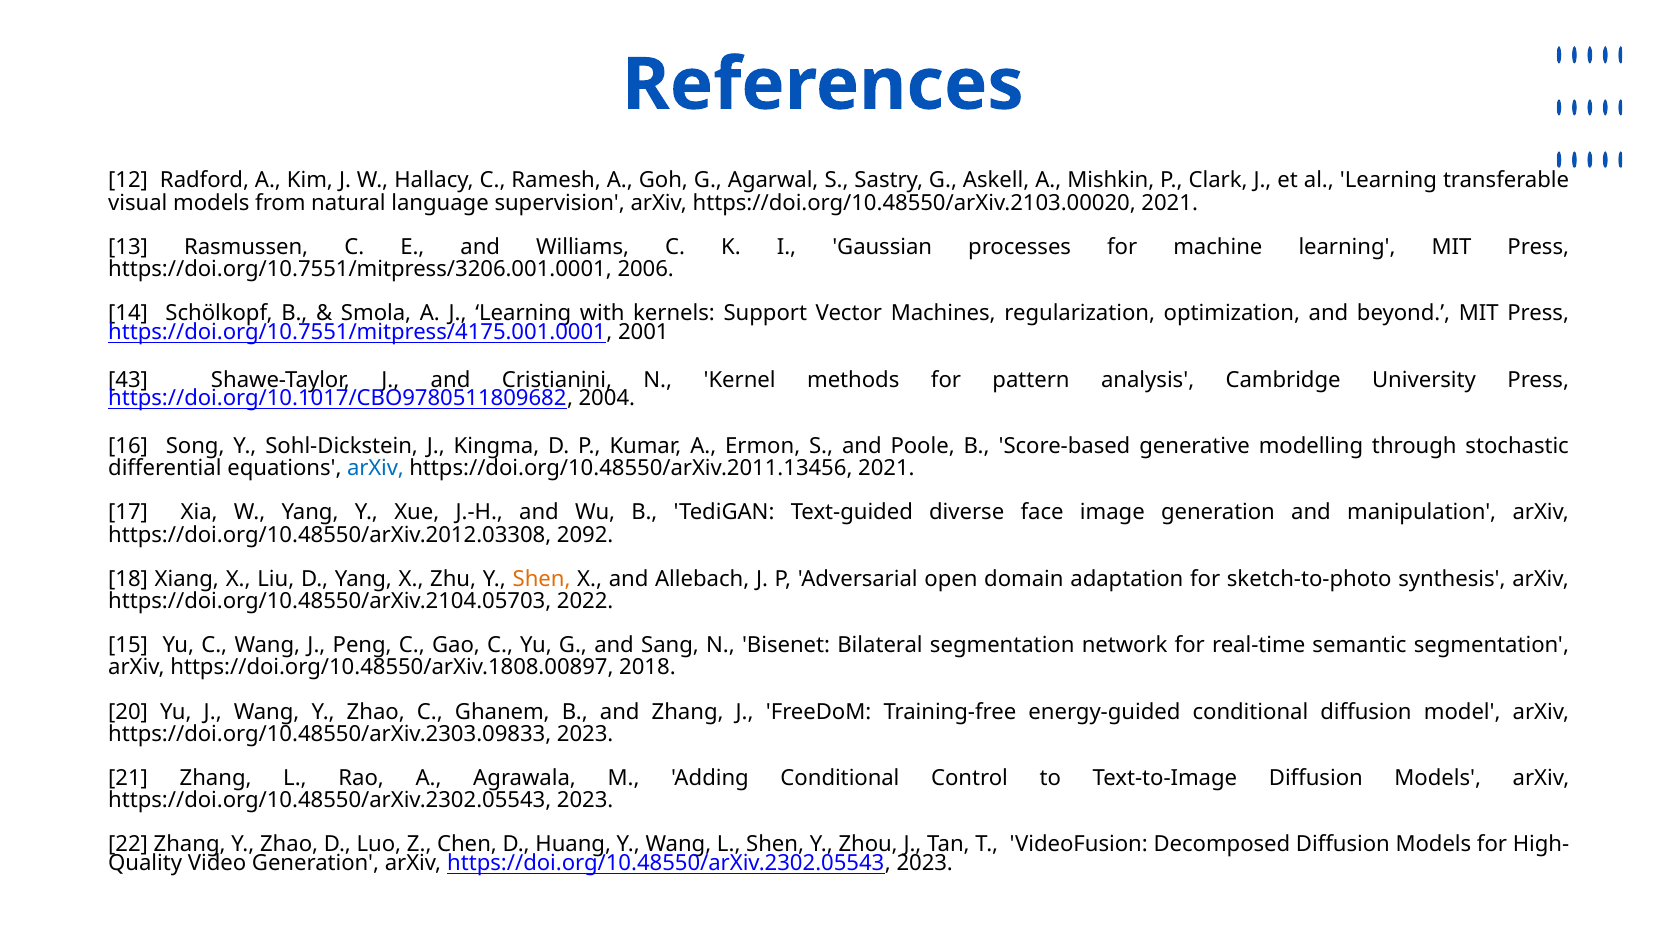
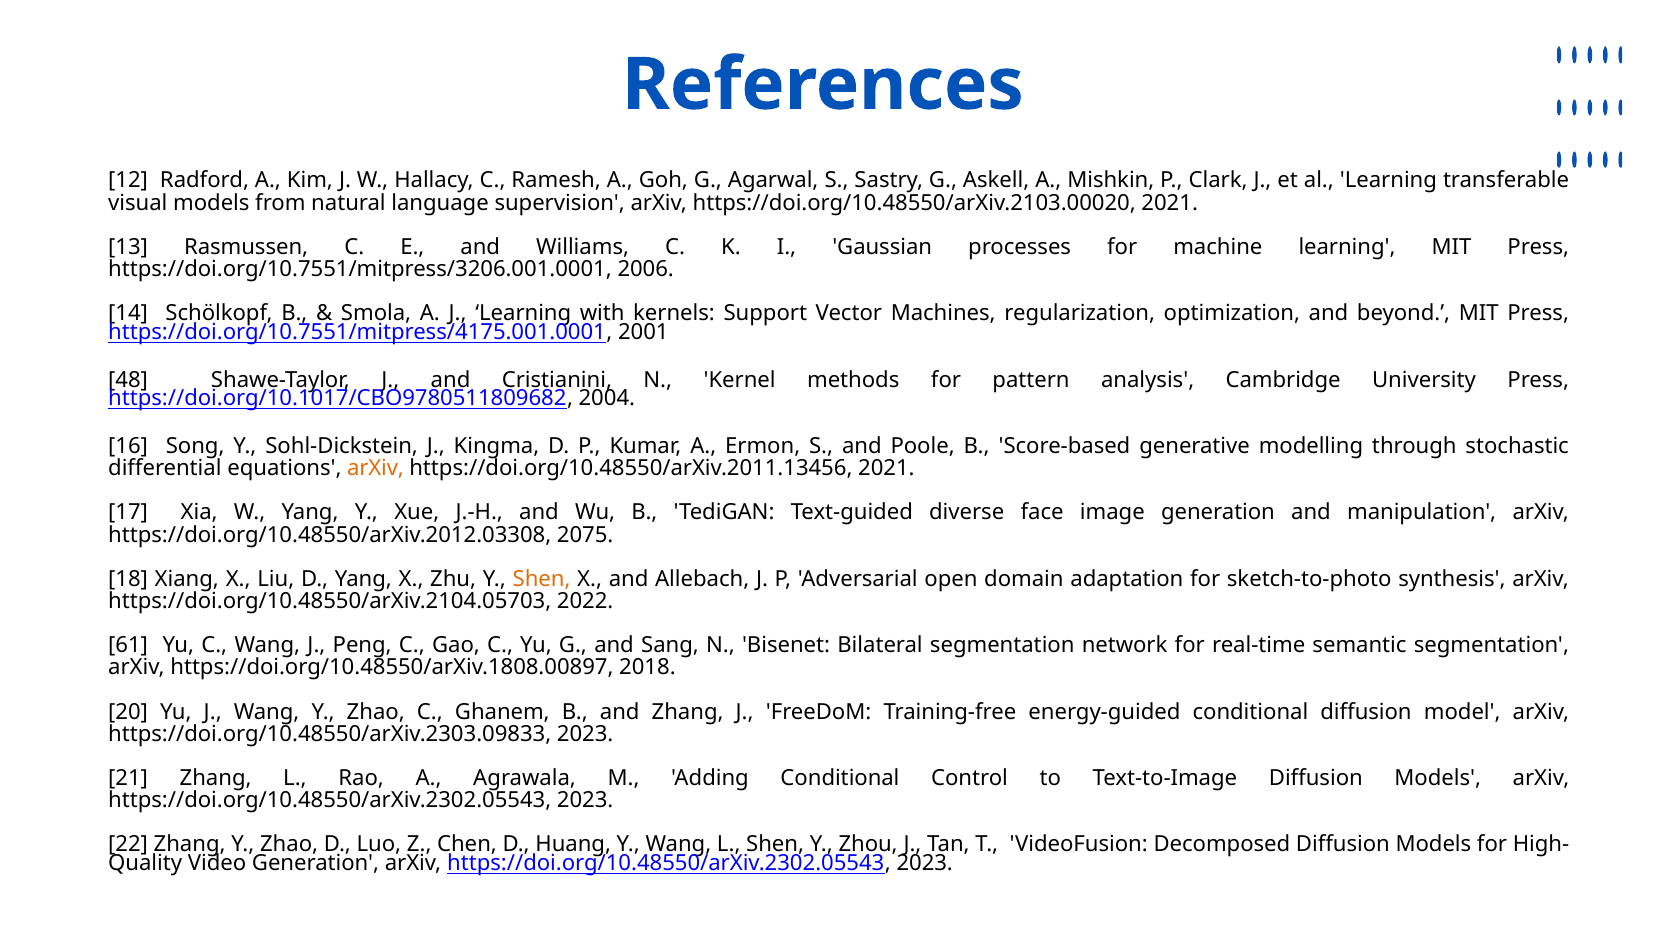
43: 43 -> 48 (128, 380)
arXiv colour: blue -> orange (376, 469)
2092: 2092 -> 2075 (585, 535)
15: 15 -> 61 (128, 646)
